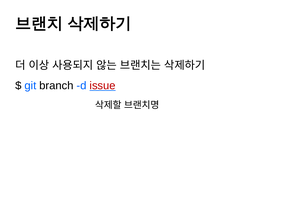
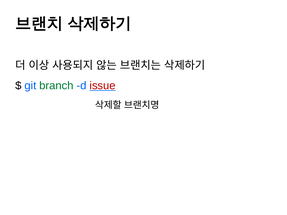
branch colour: black -> green (56, 86)
